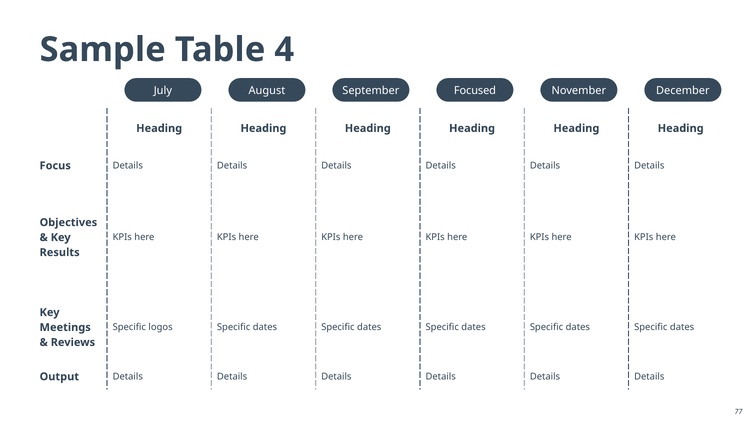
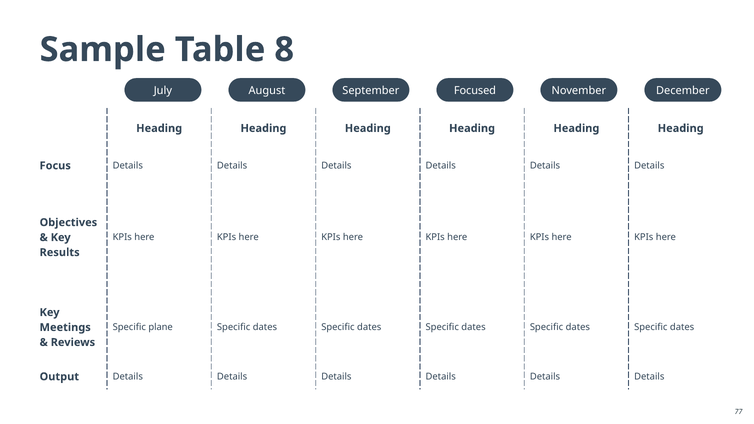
4: 4 -> 8 (284, 50)
logos: logos -> plane (161, 327)
